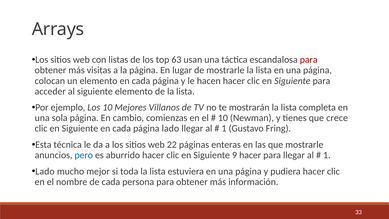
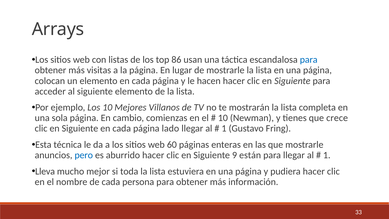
63: 63 -> 86 (176, 60)
para colour: red -> blue (309, 60)
22: 22 -> 60 (172, 145)
9 hacer: hacer -> están (250, 155)
Lado: Lado -> Lleva (45, 171)
